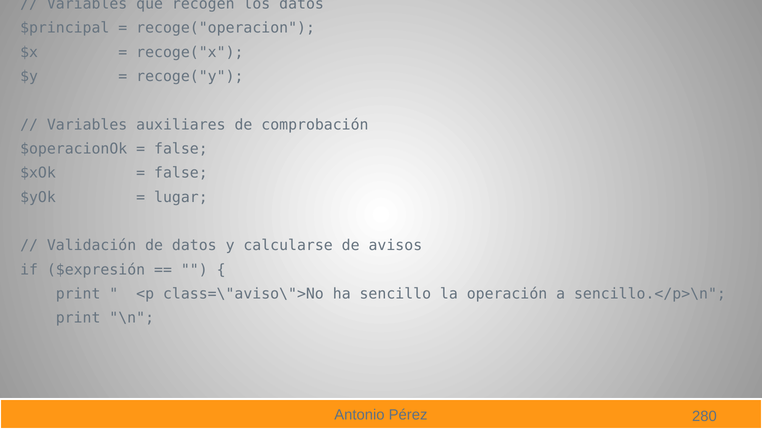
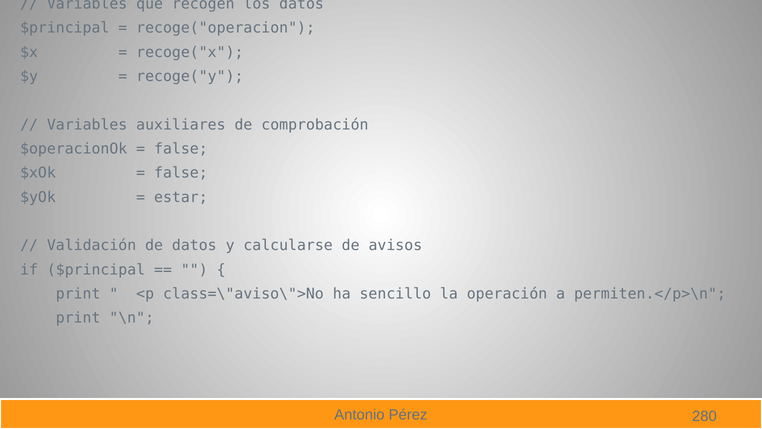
lugar: lugar -> estar (181, 197)
if $expresión: $expresión -> $principal (96, 269)
sencillo.</p>\n: sencillo.</p>\n -> permiten.</p>\n (650, 294)
